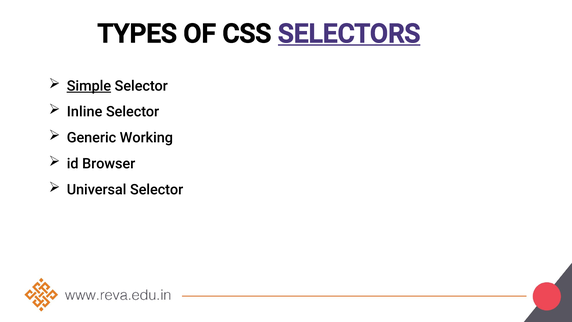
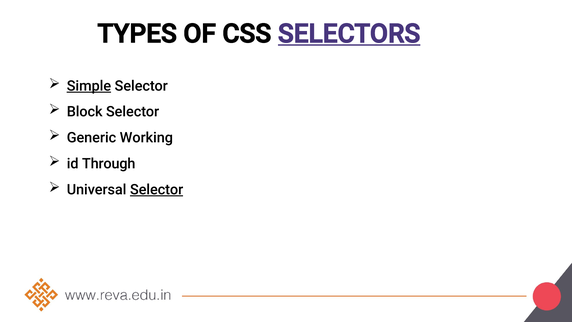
Inline: Inline -> Block (85, 112)
Browser: Browser -> Through (109, 164)
Selector underline: none -> present (157, 189)
